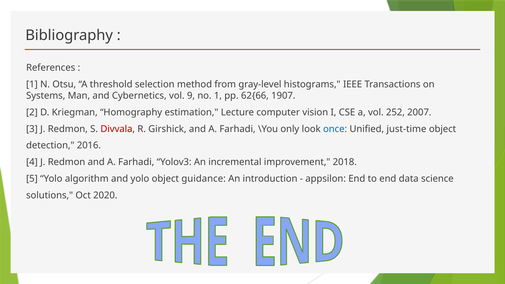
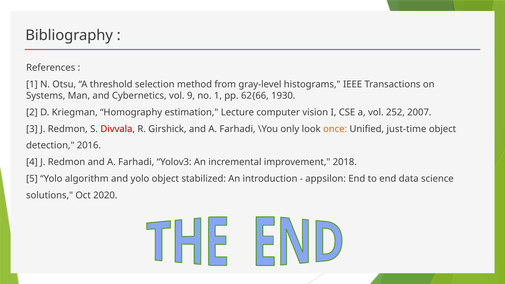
1907: 1907 -> 1930 (283, 96)
once colour: blue -> orange (335, 129)
guidance: guidance -> stabilized (204, 179)
